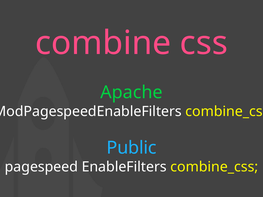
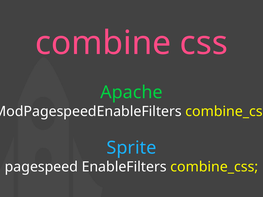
Public: Public -> Sprite (131, 148)
